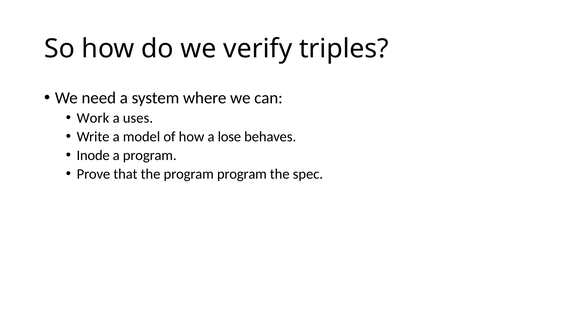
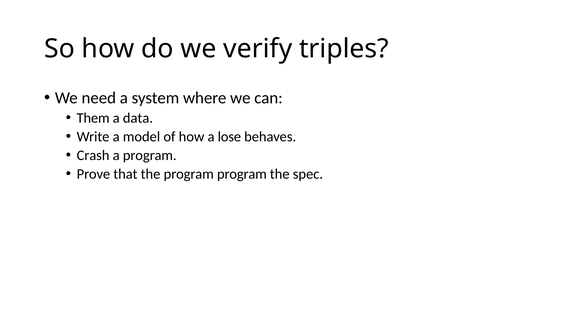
Work: Work -> Them (93, 118)
uses: uses -> data (138, 118)
Inode: Inode -> Crash (93, 155)
